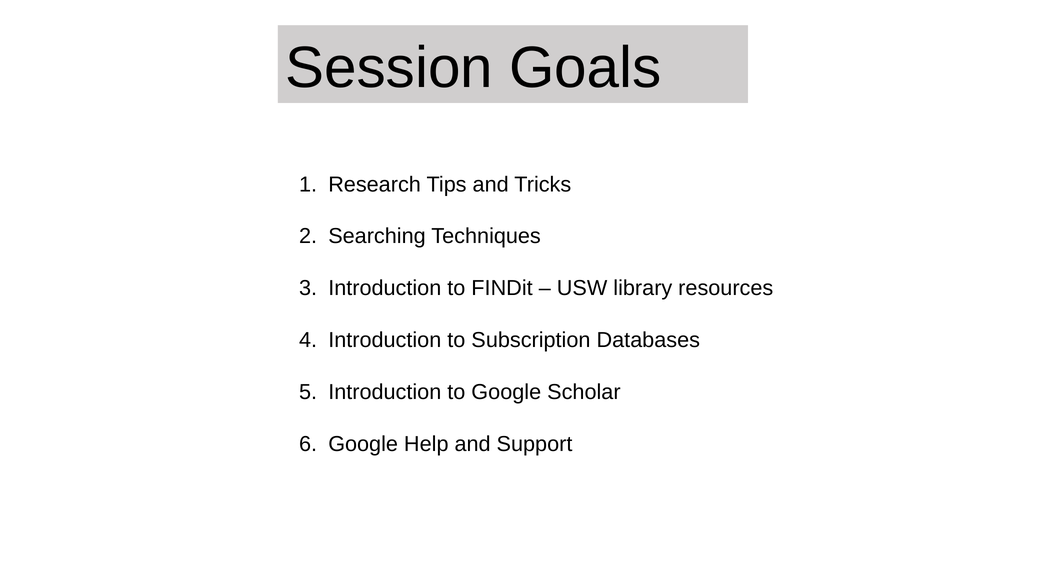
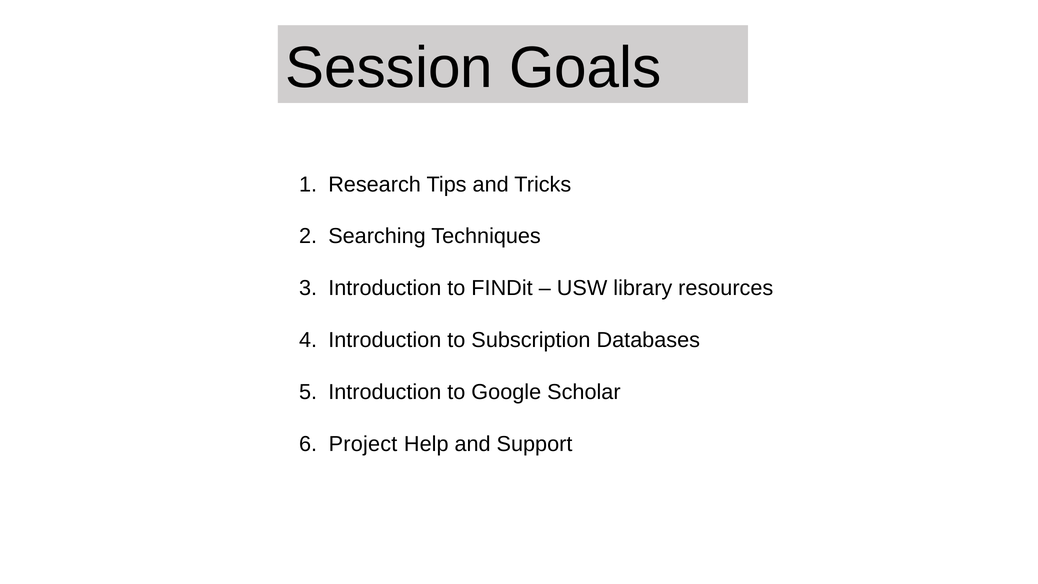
Google: Google -> Project (363, 444)
